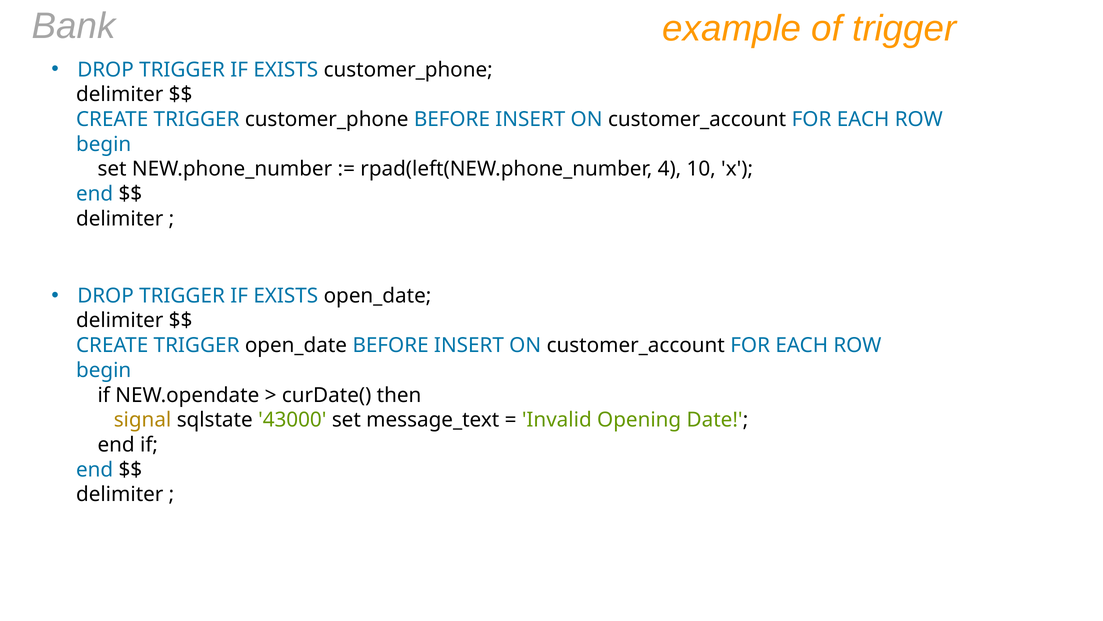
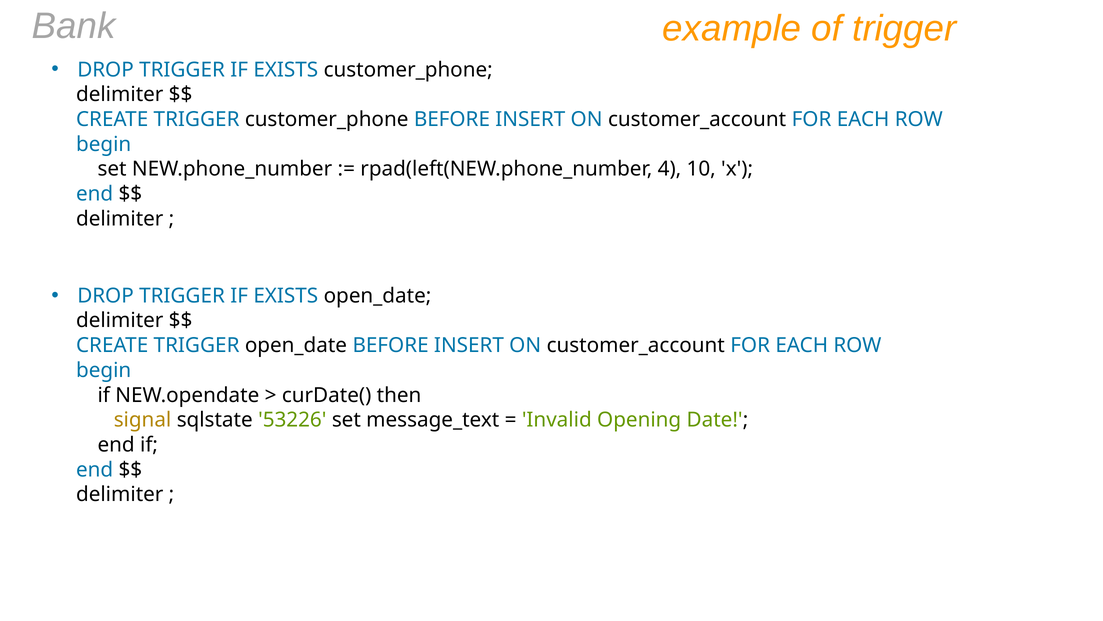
43000: 43000 -> 53226 (292, 420)
